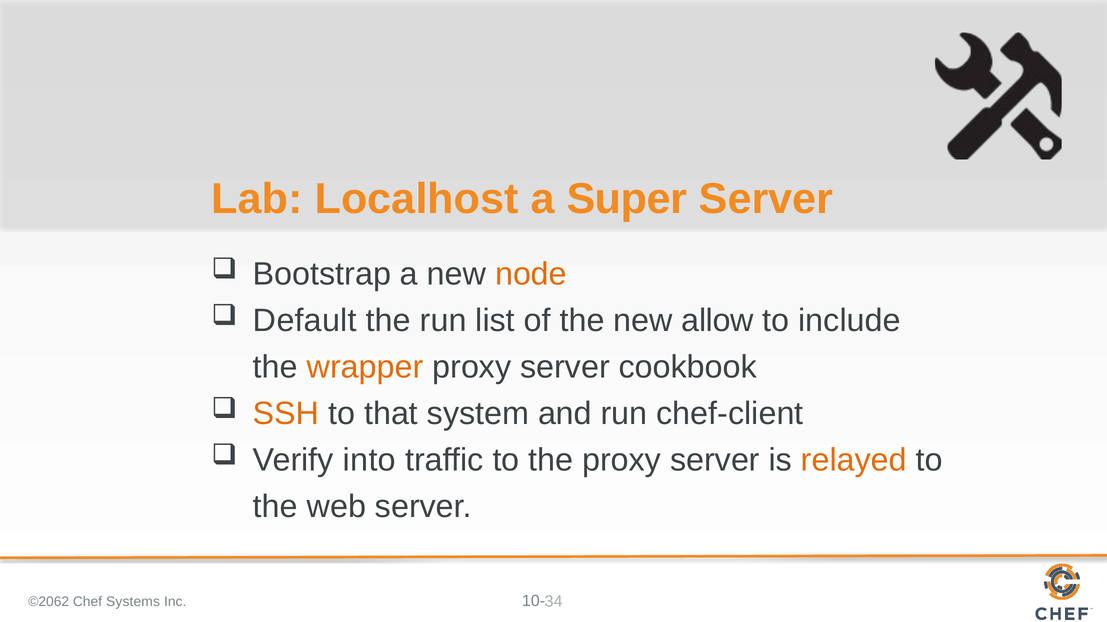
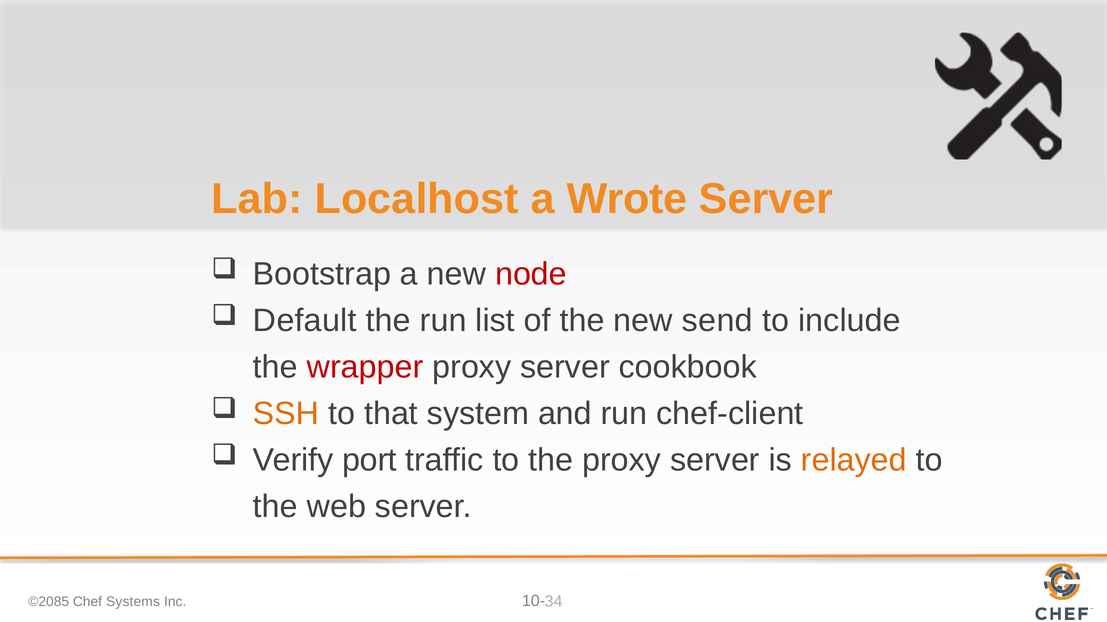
Super: Super -> Wrote (627, 199)
node colour: orange -> red (531, 274)
allow: allow -> send (717, 321)
wrapper colour: orange -> red (365, 367)
into: into -> port (370, 460)
©2062: ©2062 -> ©2085 (49, 602)
